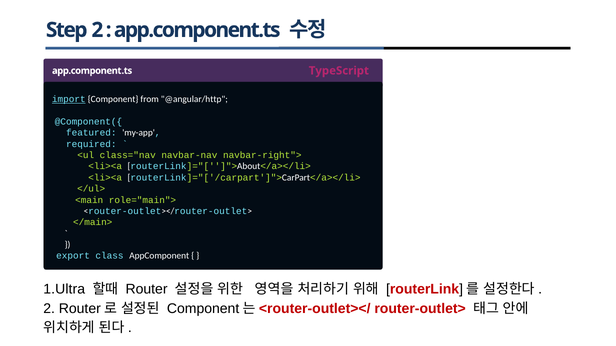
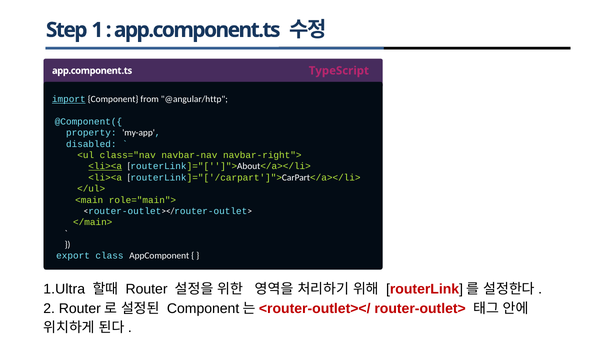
Step 2: 2 -> 1 (97, 30)
featured: featured -> property (91, 133)
required: required -> disabled (91, 144)
<li><a underline: none -> present (105, 167)
